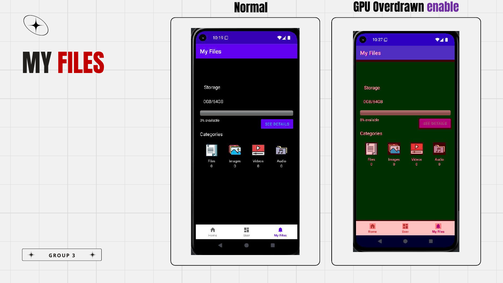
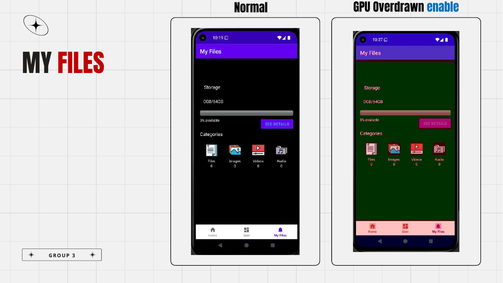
enable colour: purple -> blue (443, 8)
